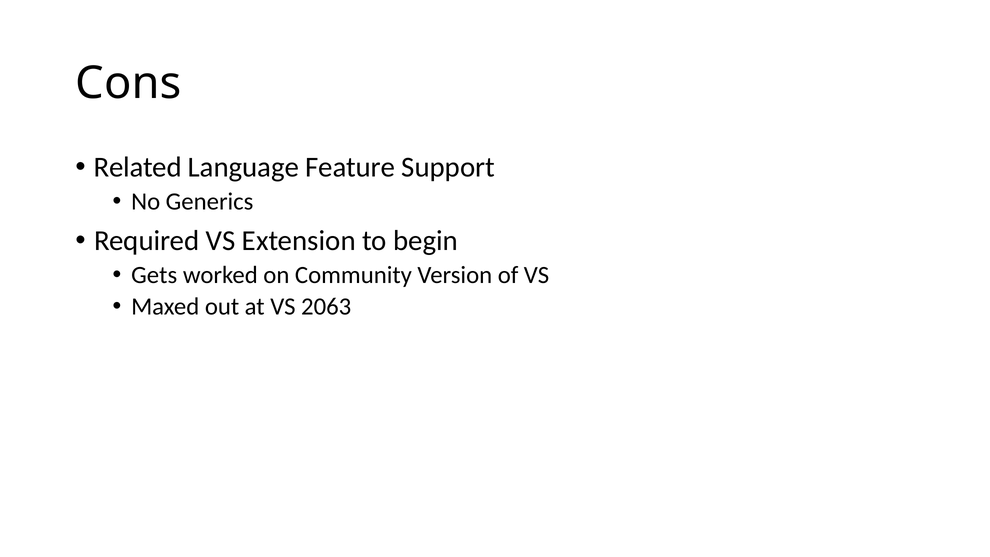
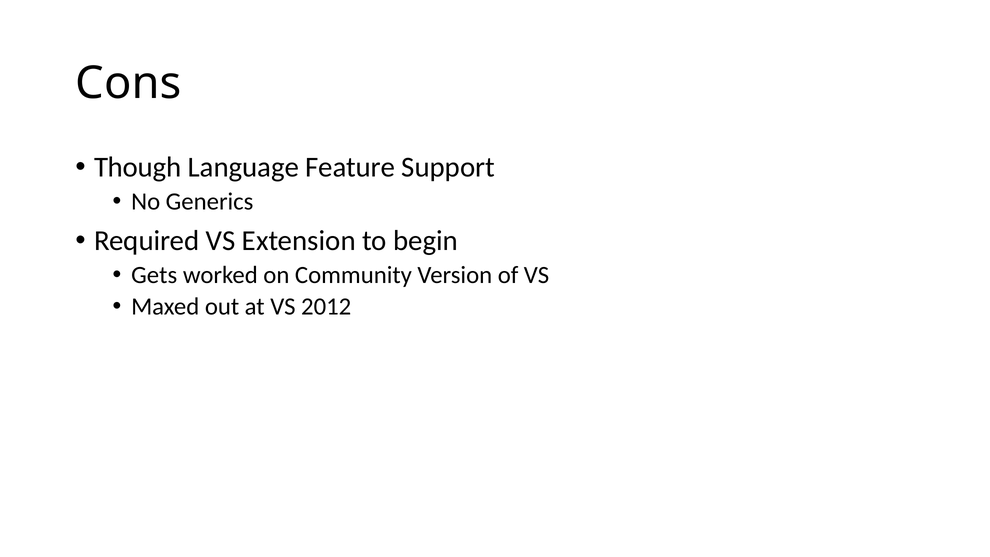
Related: Related -> Though (138, 167)
2063: 2063 -> 2012 (326, 307)
